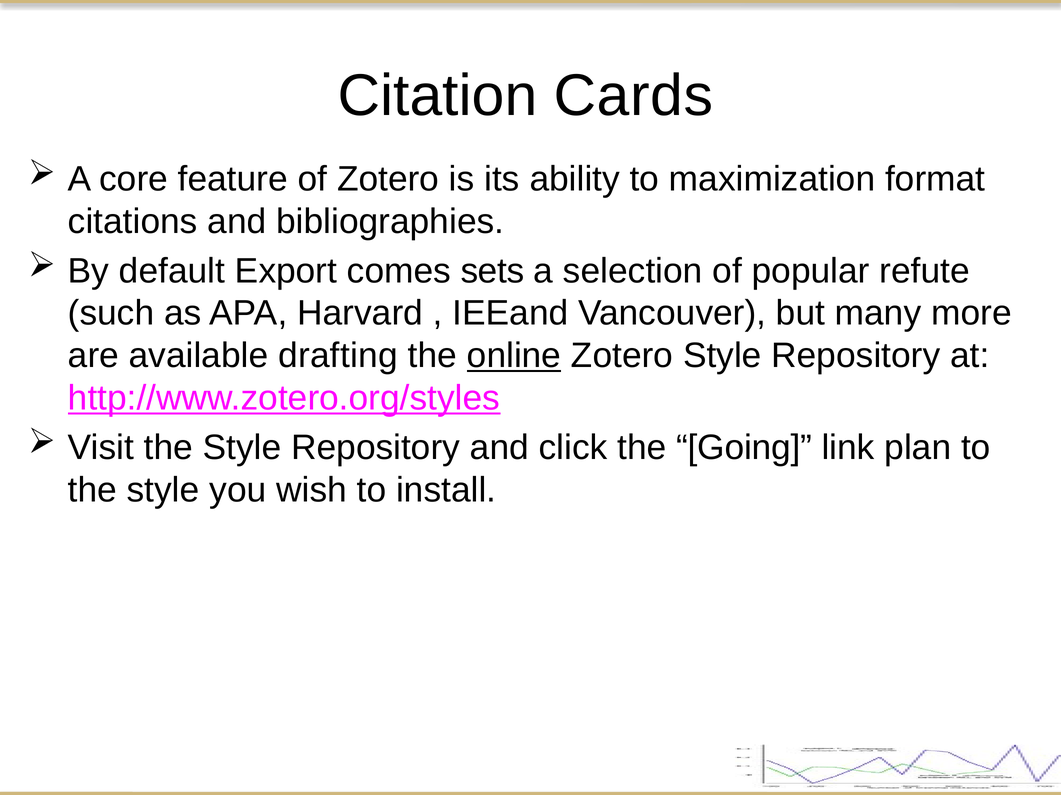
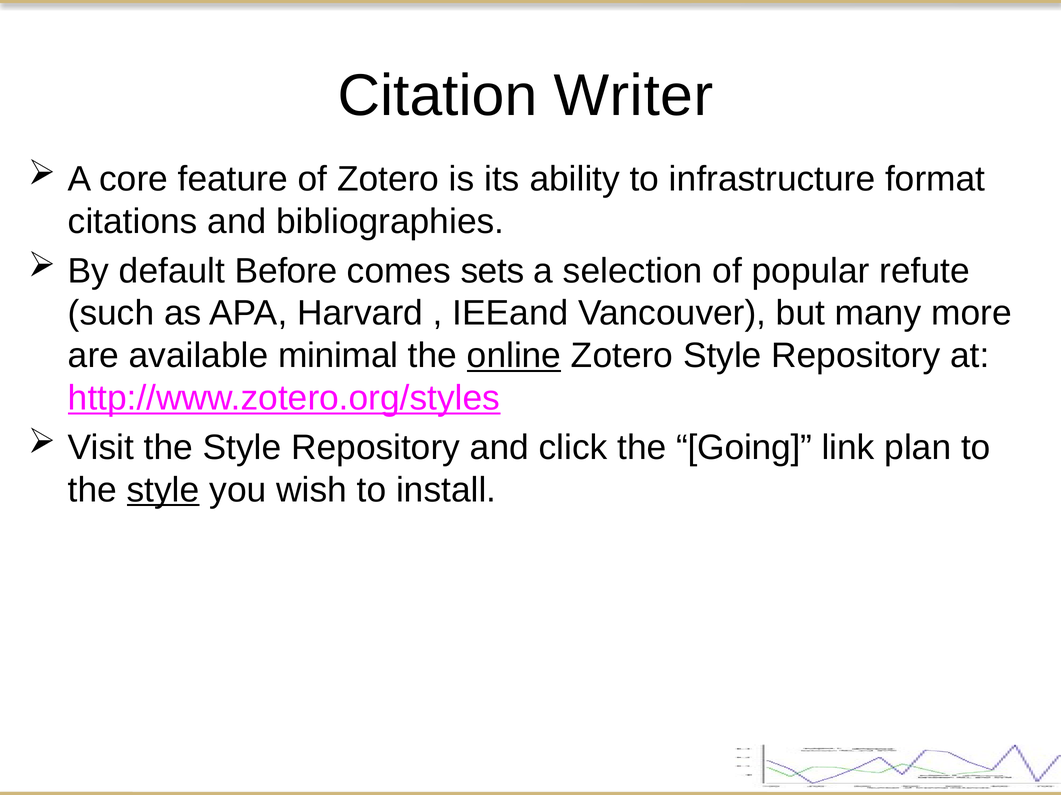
Cards: Cards -> Writer (634, 96)
maximization: maximization -> infrastructure (772, 179)
Export: Export -> Before (286, 271)
drafting: drafting -> minimal (338, 356)
style underline: none -> present (163, 490)
